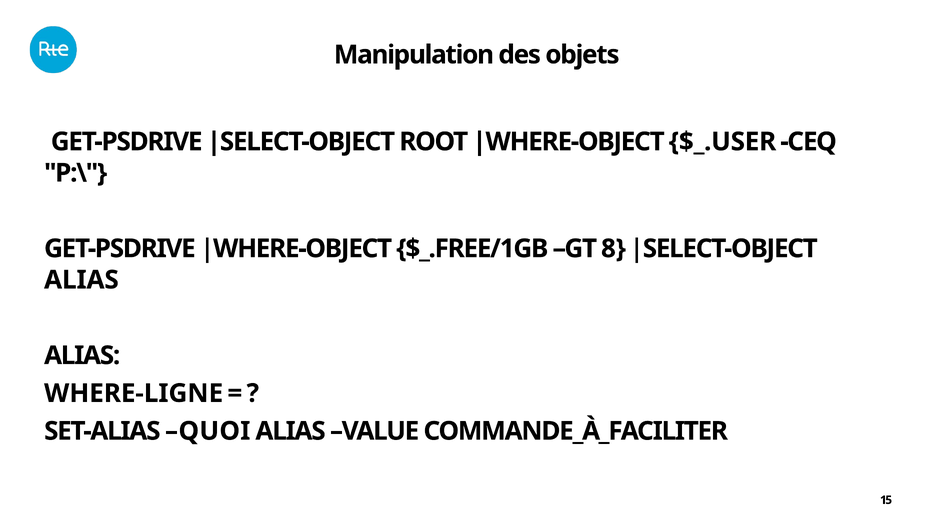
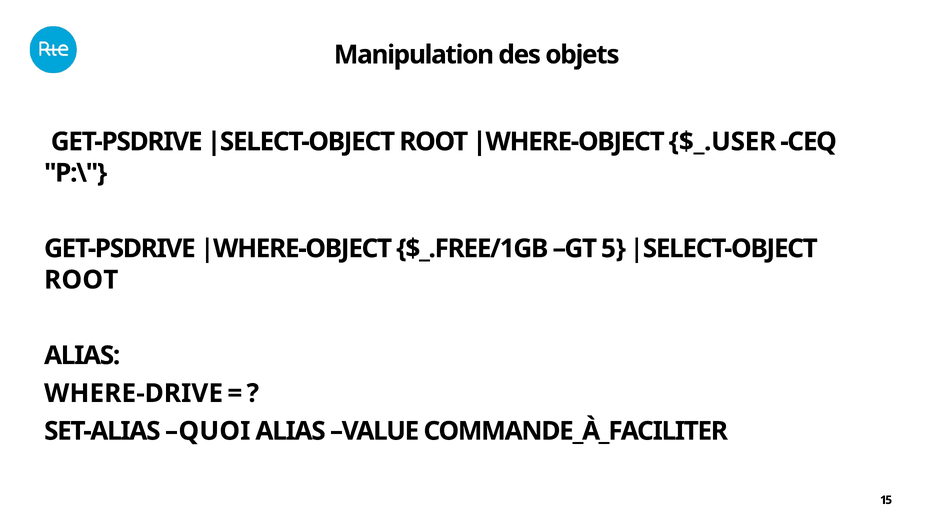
8: 8 -> 5 (613, 249)
ALIAS: ALIAS -> ROOT (81, 280)
WHERE-LIGNE: WHERE-LIGNE -> WHERE-DRIVE (134, 393)
